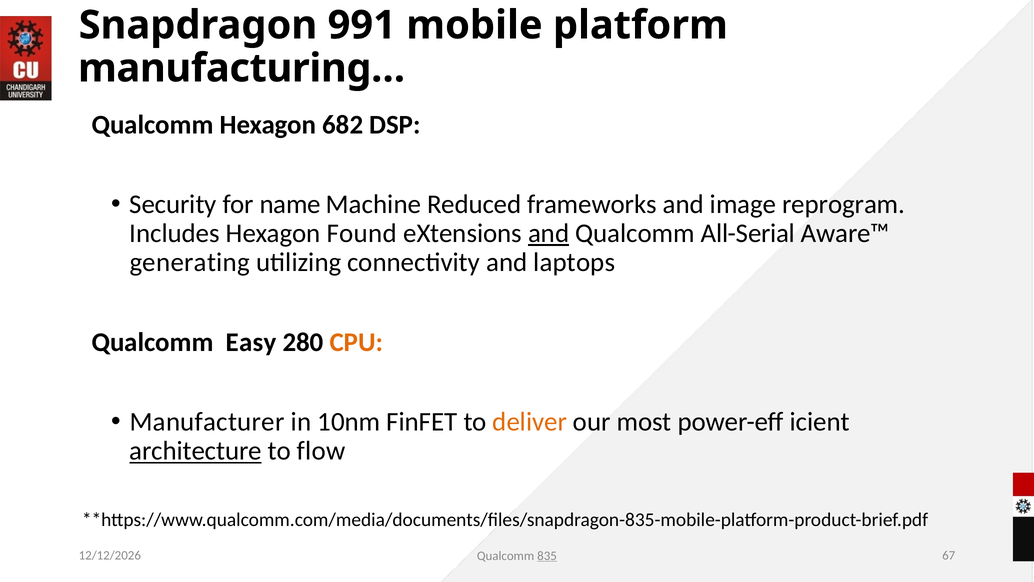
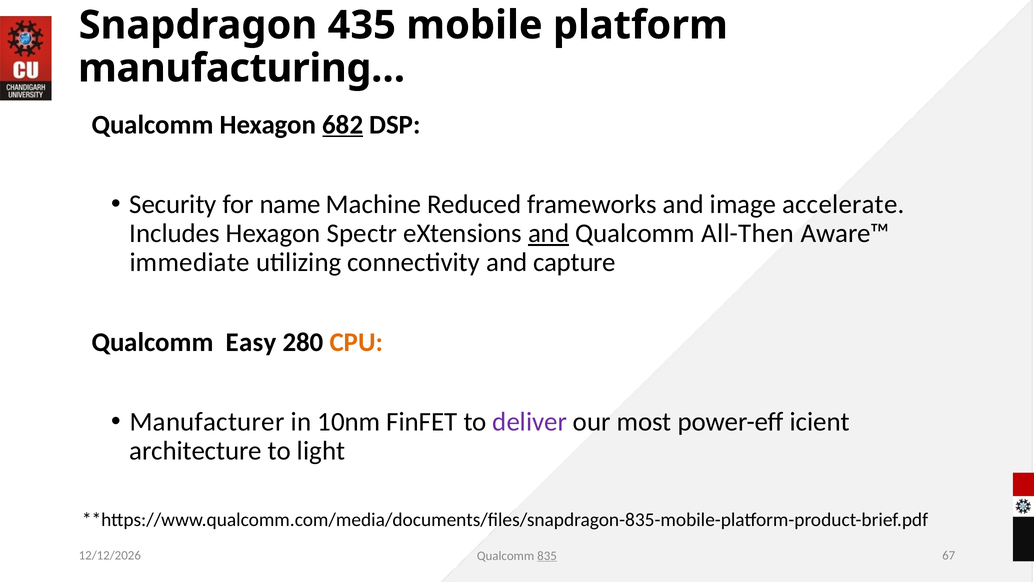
991: 991 -> 435 (362, 25)
682 underline: none -> present (343, 125)
reprogram: reprogram -> accelerate (843, 204)
Found: Found -> Spectr (362, 233)
All-Serial: All-Serial -> All-Then (748, 233)
generating: generating -> immediate (190, 262)
laptops: laptops -> capture (575, 262)
deliver colour: orange -> purple (530, 422)
architecture underline: present -> none (196, 451)
flow: flow -> light (321, 451)
